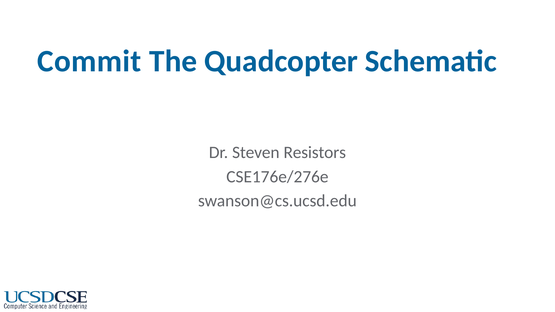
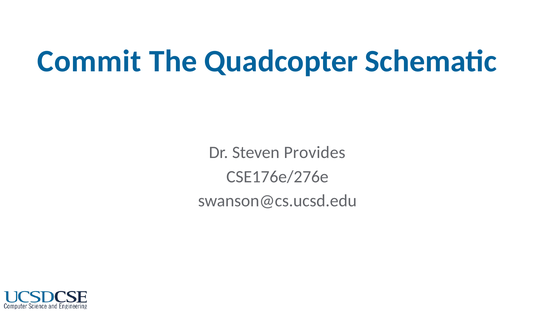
Resistors: Resistors -> Provides (315, 152)
